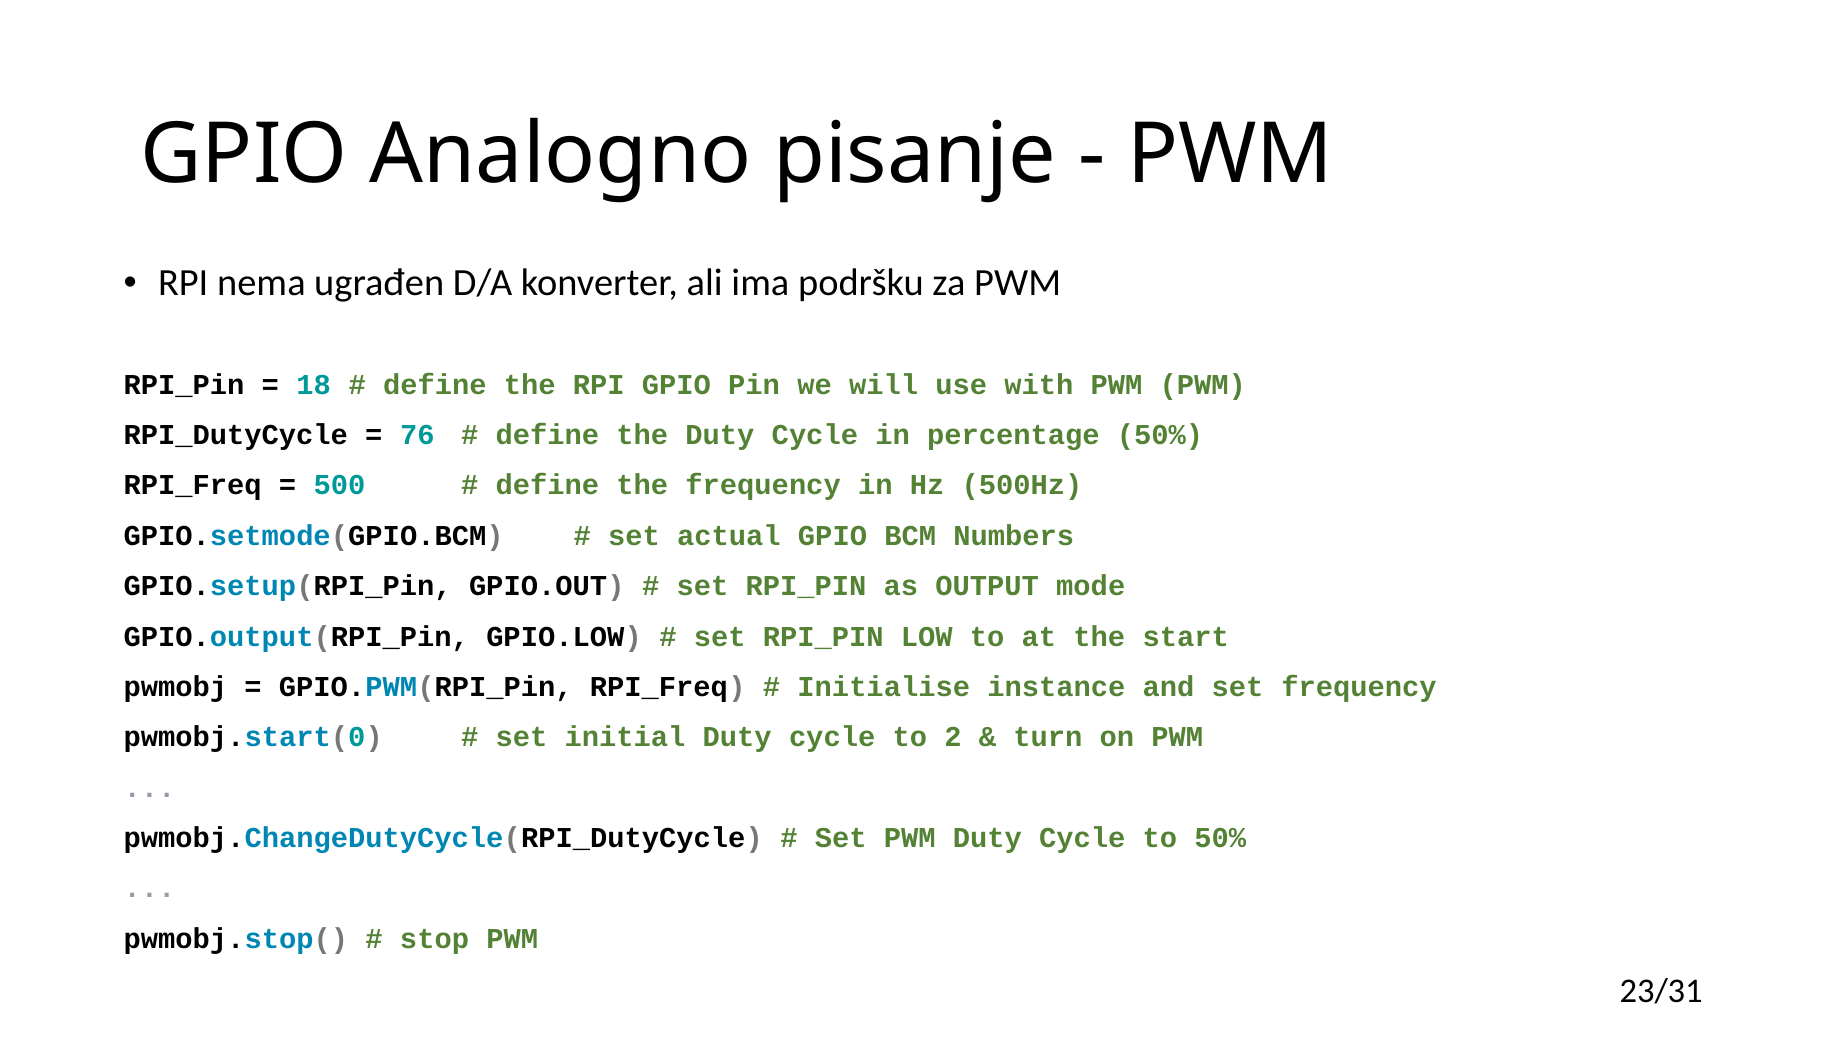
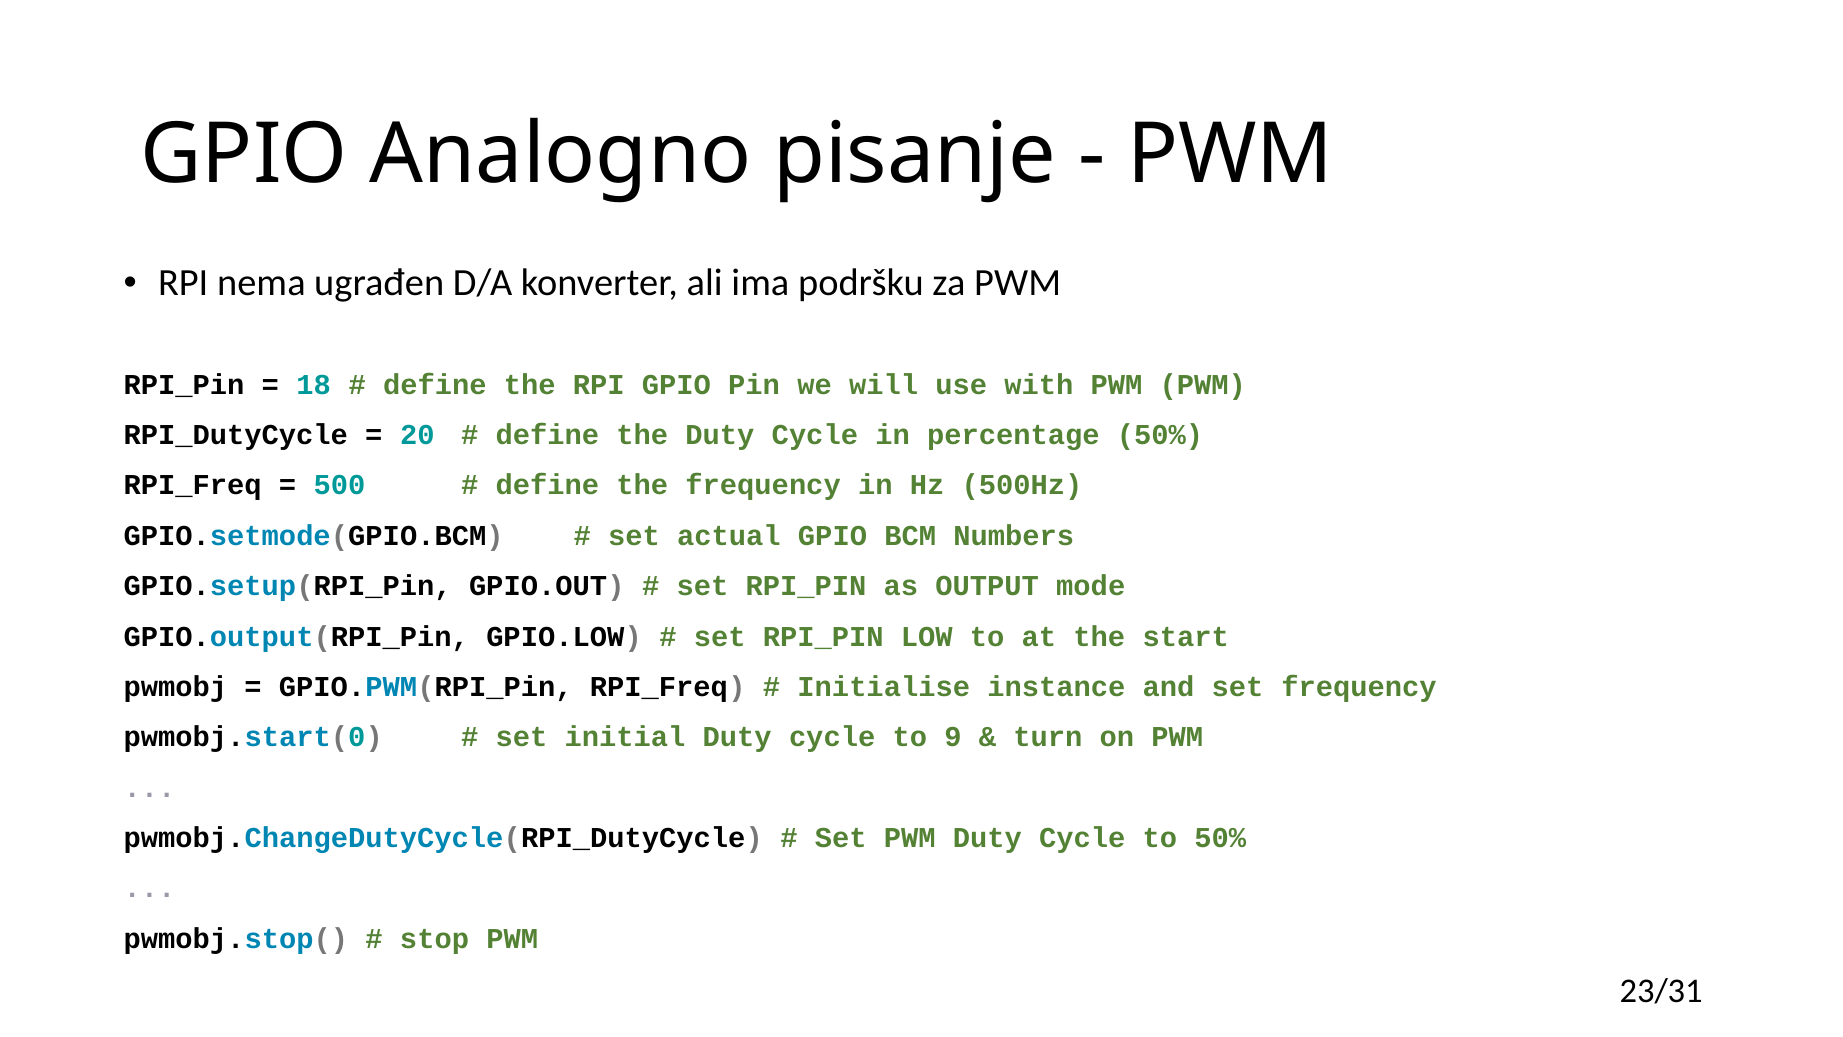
76: 76 -> 20 (417, 435)
2: 2 -> 9 (953, 737)
